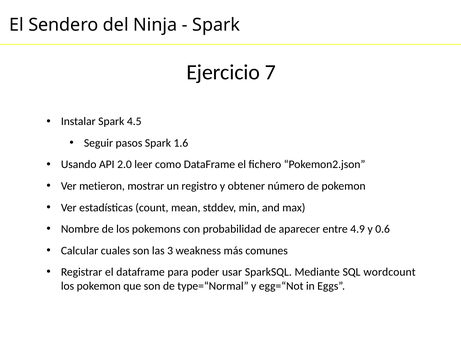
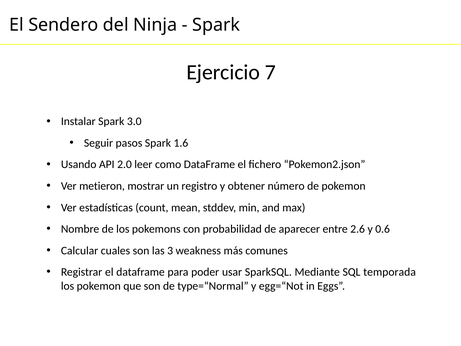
4.5: 4.5 -> 3.0 (134, 121)
4.9: 4.9 -> 2.6 (358, 229)
wordcount: wordcount -> temporada (390, 272)
